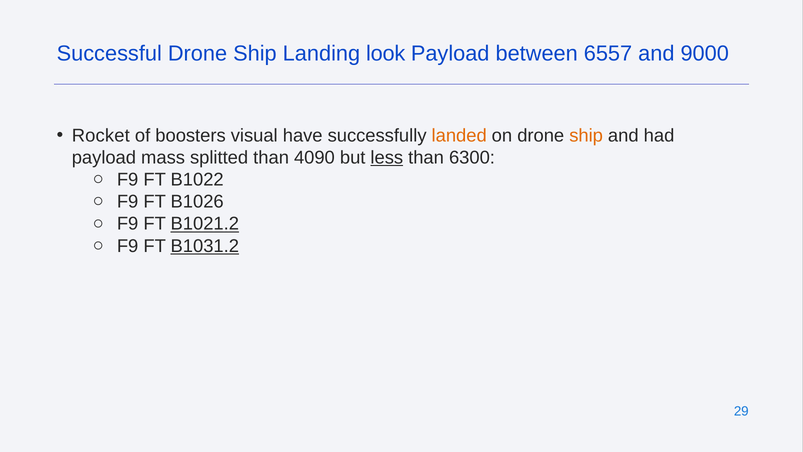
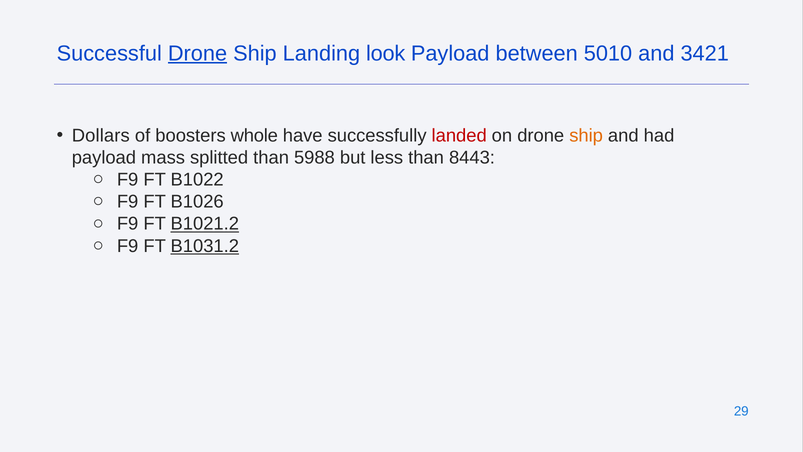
Drone underline: none -> present (197, 53)
6557: 6557 -> 5010 (608, 53)
9000: 9000 -> 3421 (705, 53)
Rocket: Rocket -> Dollars (101, 136)
visual: visual -> whole (254, 136)
landed colour: orange -> red (459, 136)
4090: 4090 -> 5988 (314, 158)
less underline: present -> none (387, 158)
6300: 6300 -> 8443 (472, 158)
